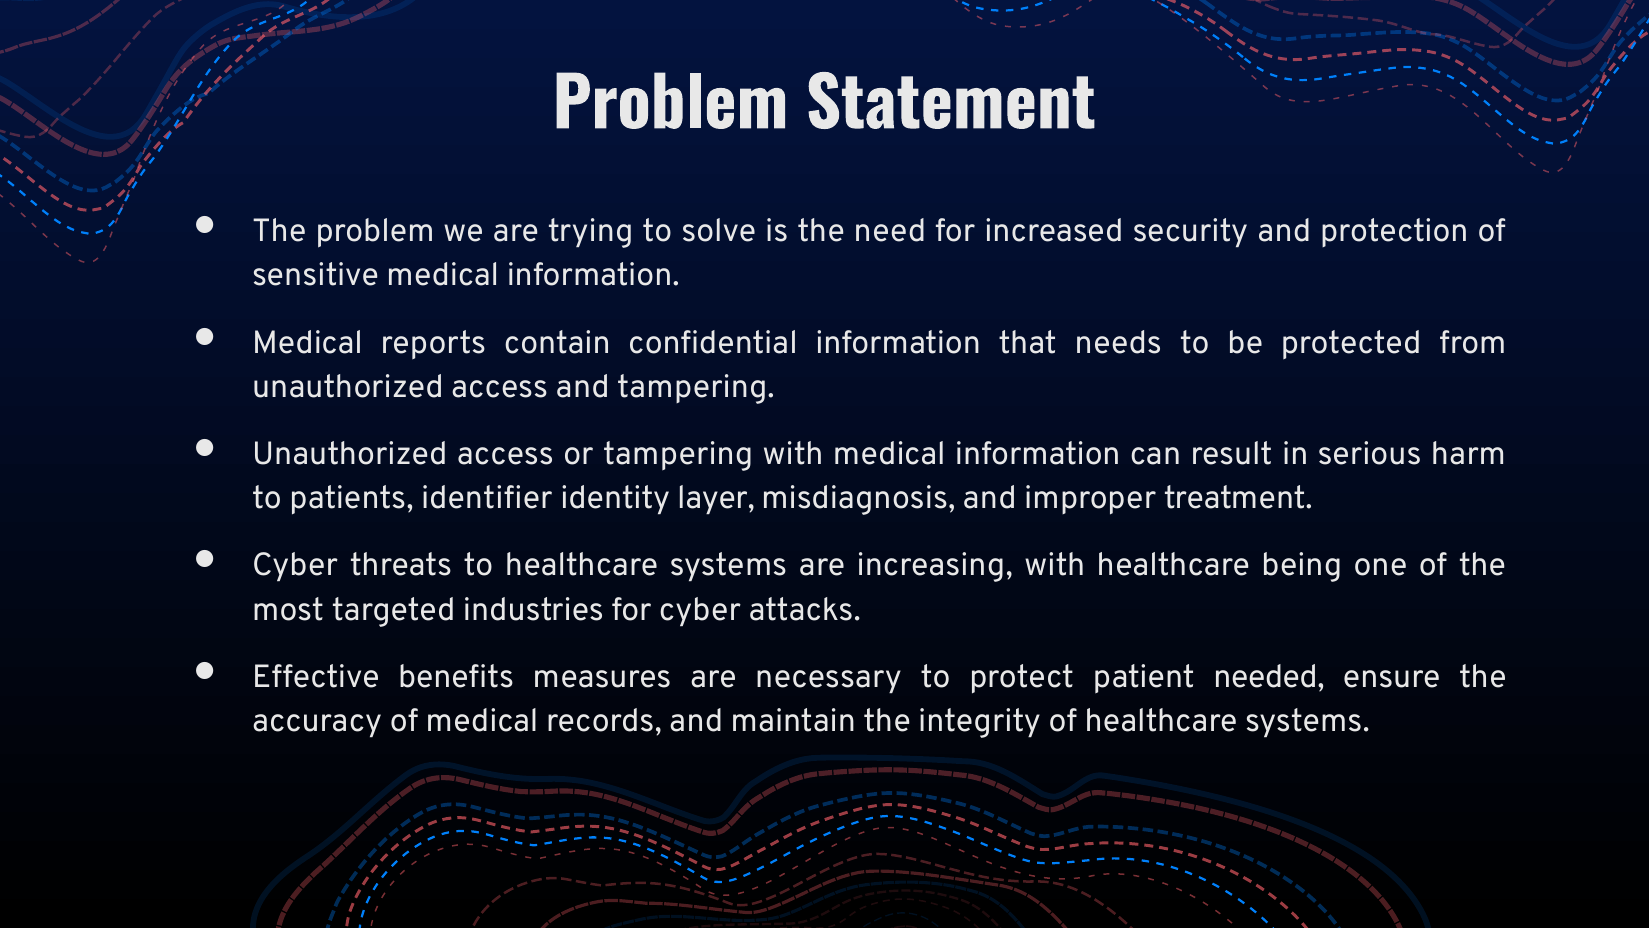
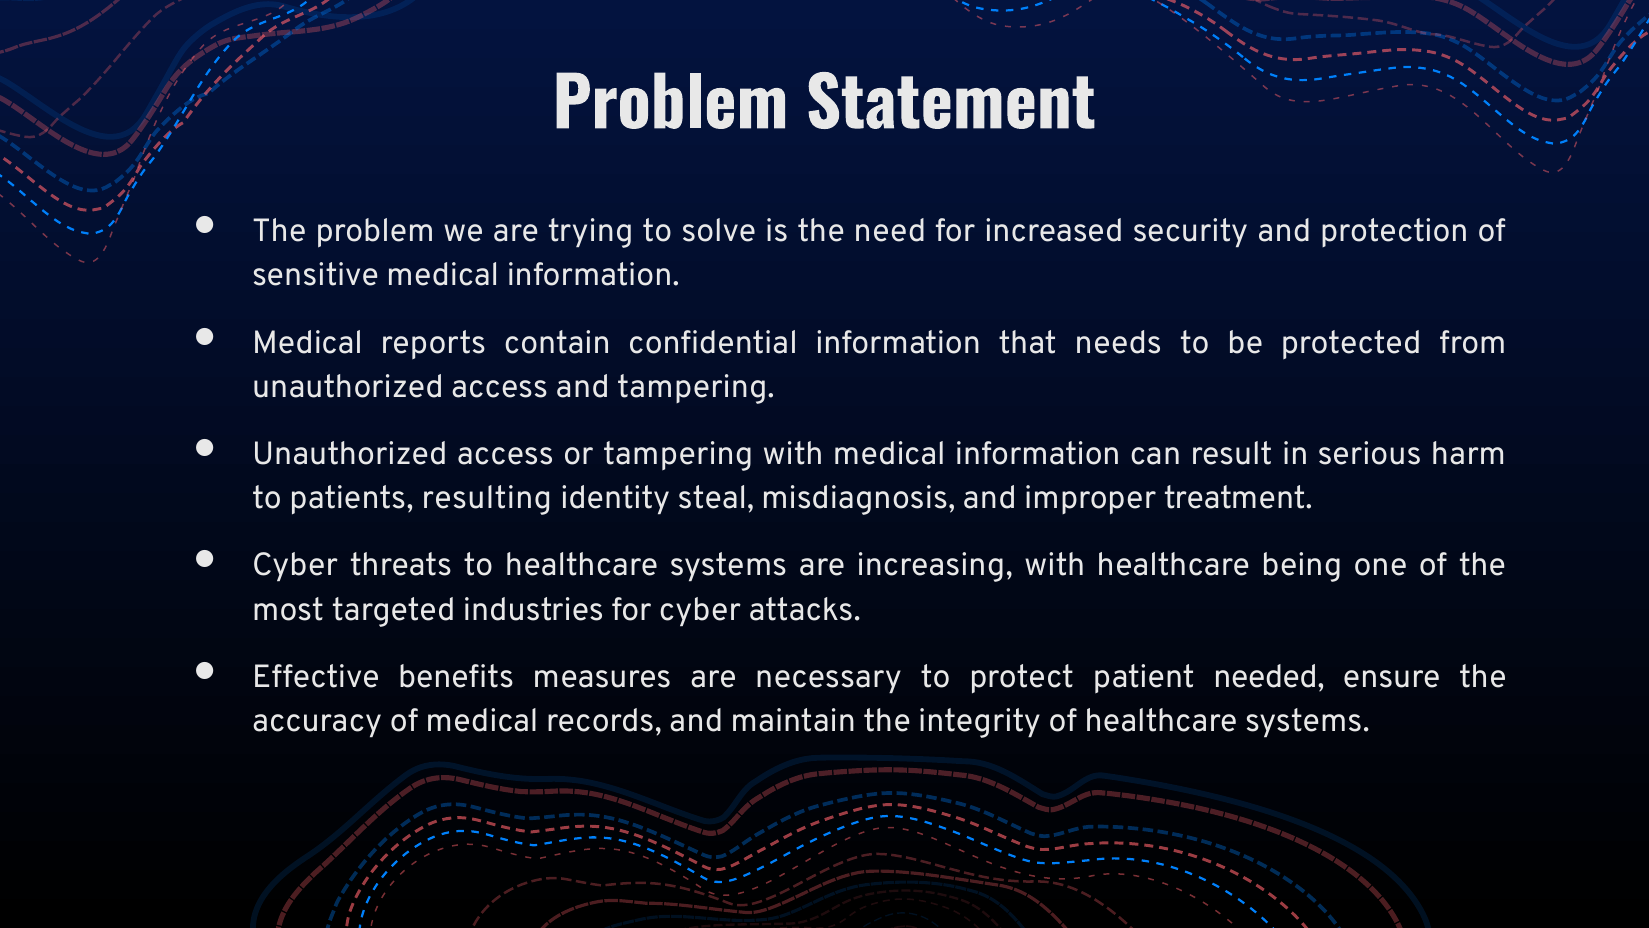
identifier: identifier -> resulting (487, 498)
layer: layer -> steal (716, 498)
